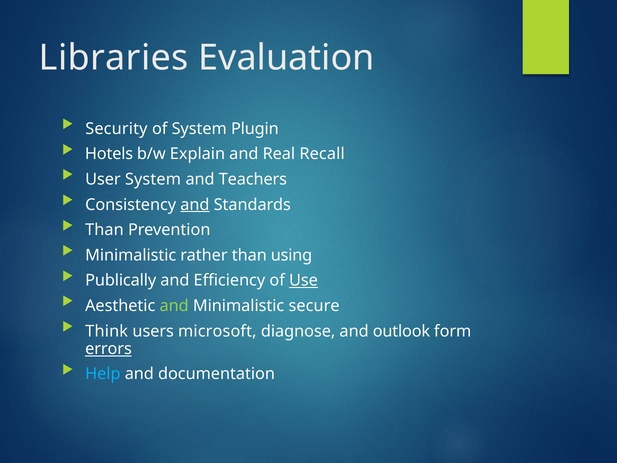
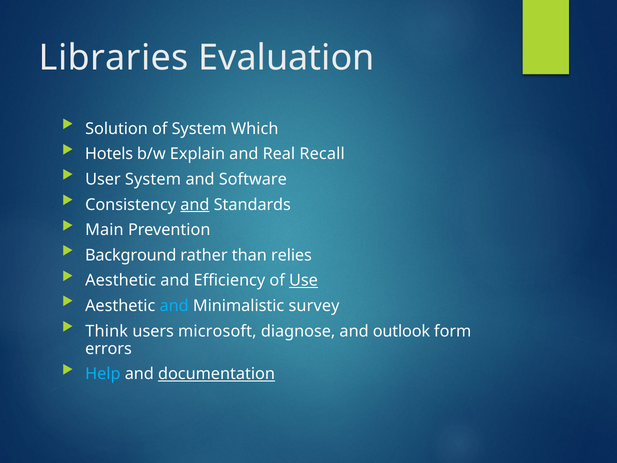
Security: Security -> Solution (117, 129)
Plugin: Plugin -> Which (255, 129)
Teachers: Teachers -> Software (253, 179)
Than: Than -> Main (104, 230)
Minimalistic: Minimalistic -> Background (131, 255)
using: using -> relies (291, 255)
Publically: Publically -> Aesthetic (121, 280)
and colour: light green -> light blue (174, 306)
secure: secure -> survey (314, 306)
errors underline: present -> none (109, 349)
documentation underline: none -> present (216, 374)
